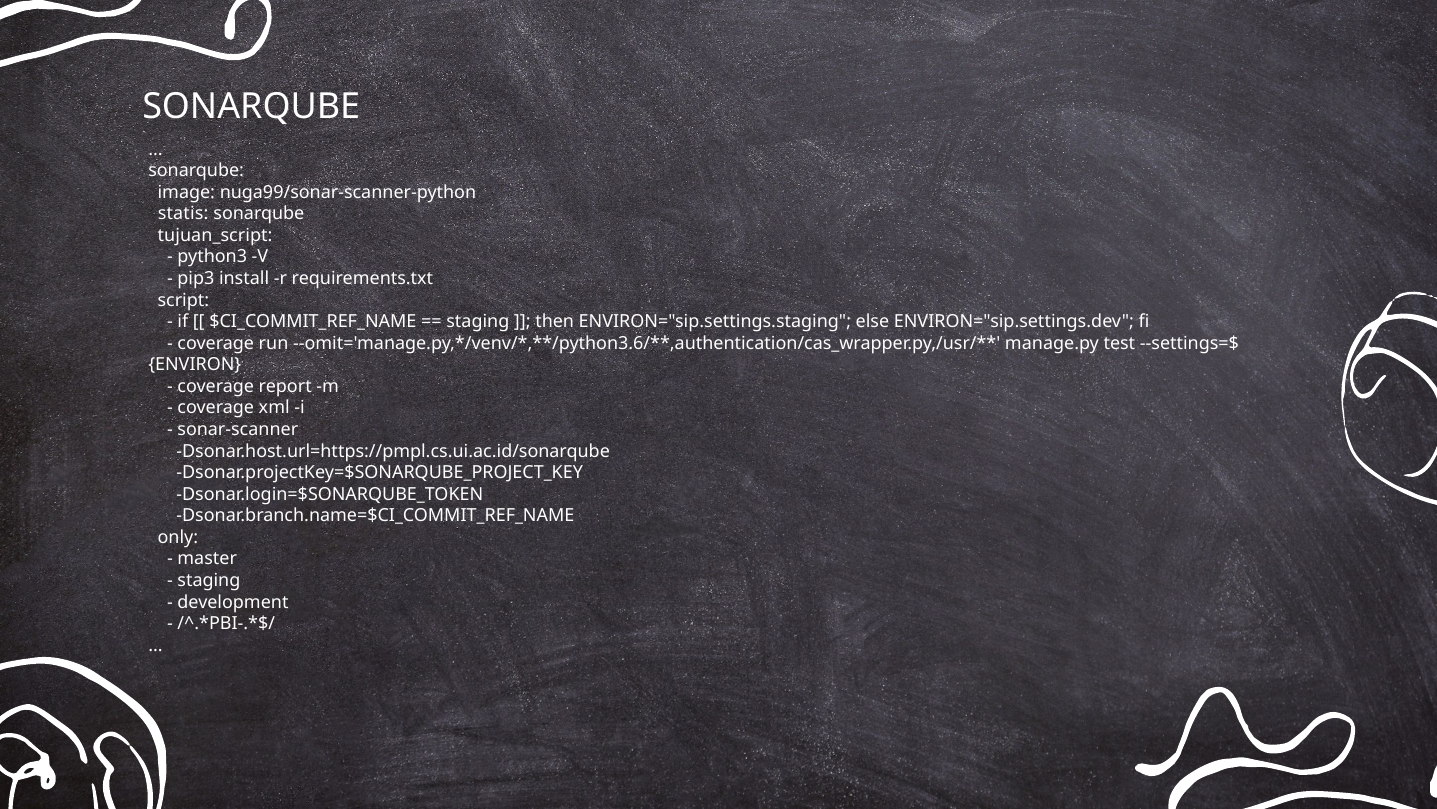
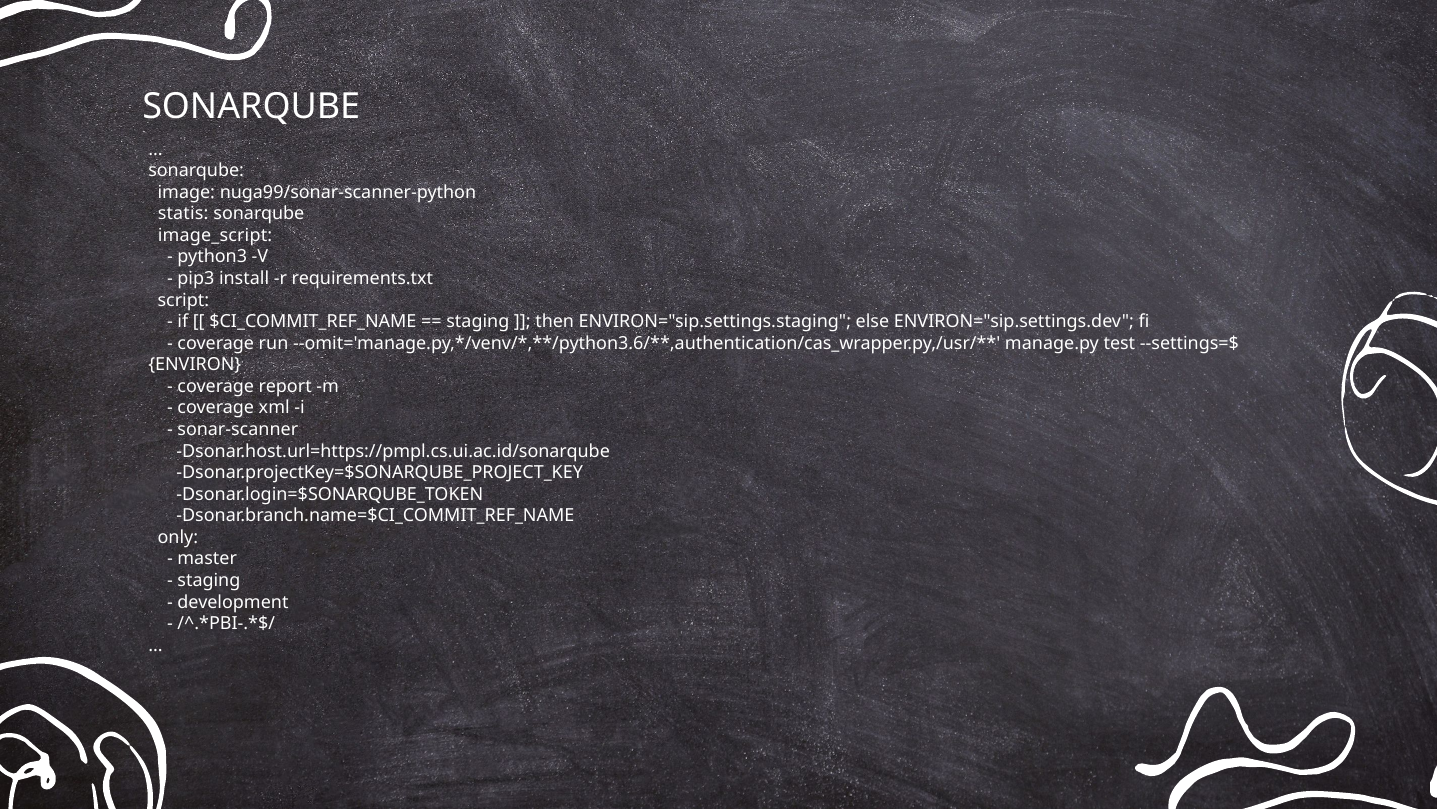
tujuan_script: tujuan_script -> image_script (215, 235)
